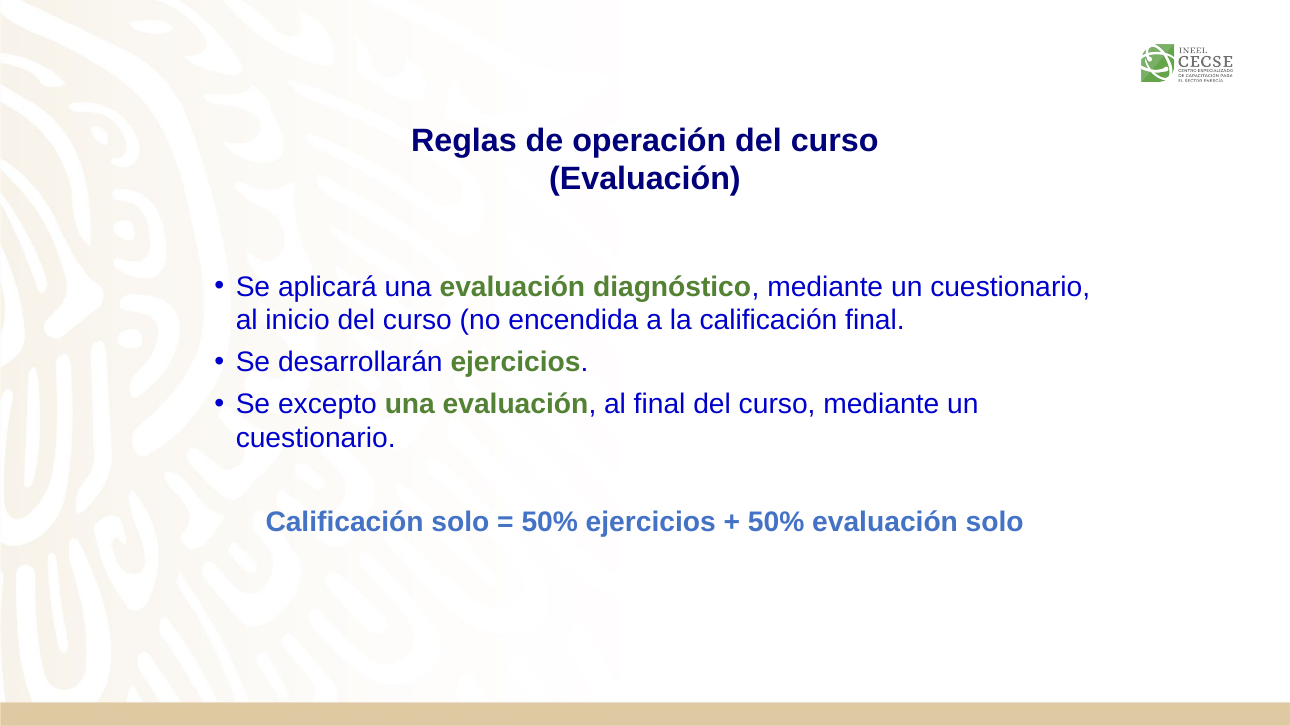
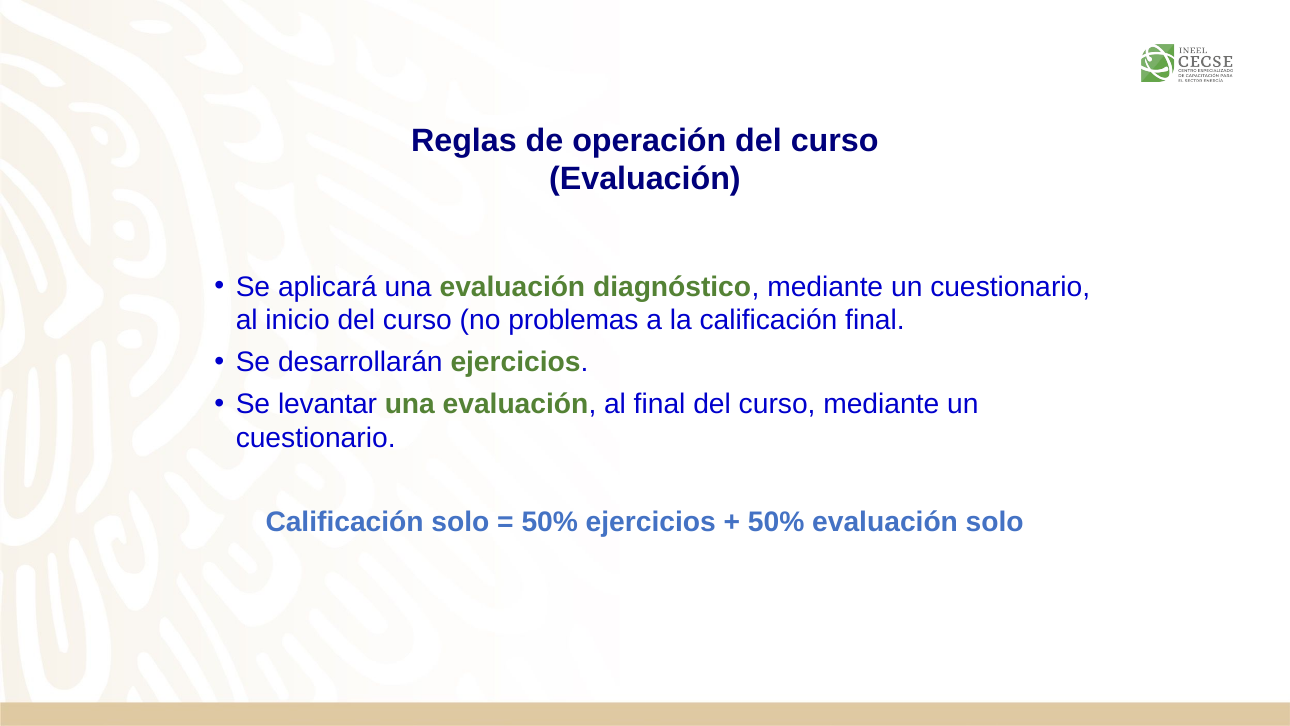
encendida: encendida -> problemas (573, 320)
excepto: excepto -> levantar (328, 404)
